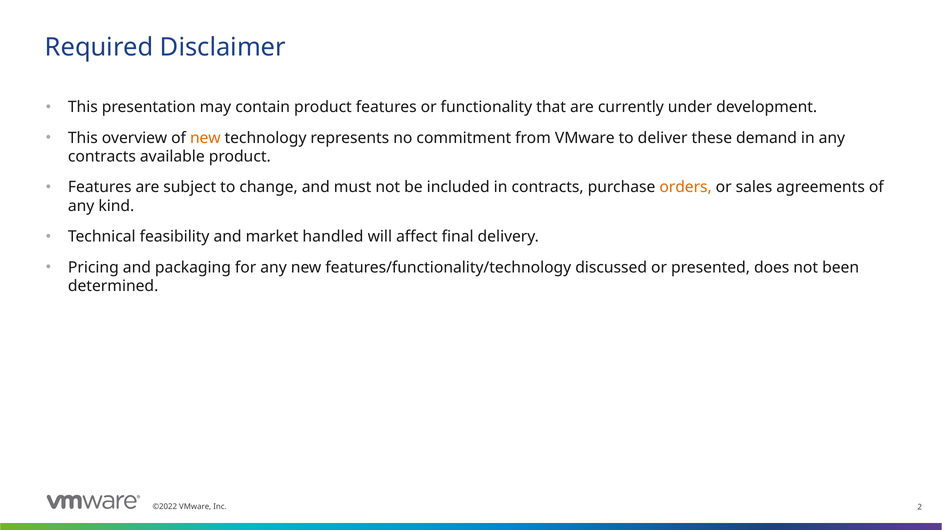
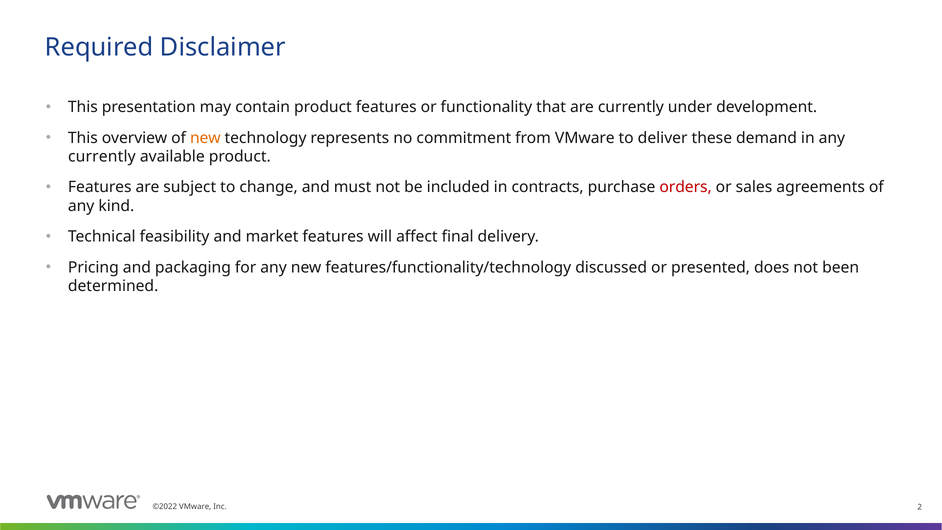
contracts: contracts -> currently (102, 157)
orders colour: orange -> red (686, 187)
market handled: handled -> features (333, 237)
